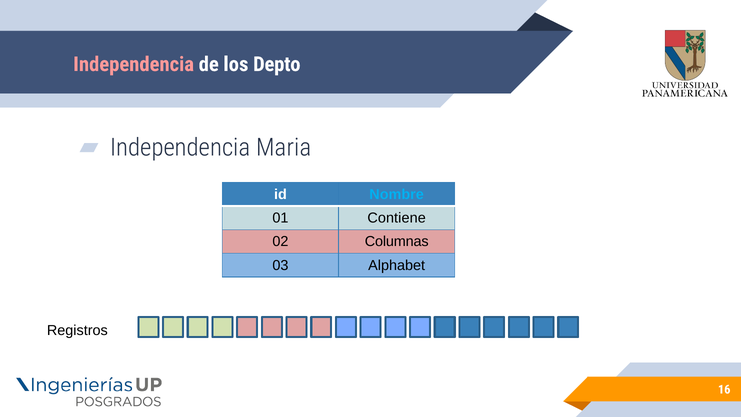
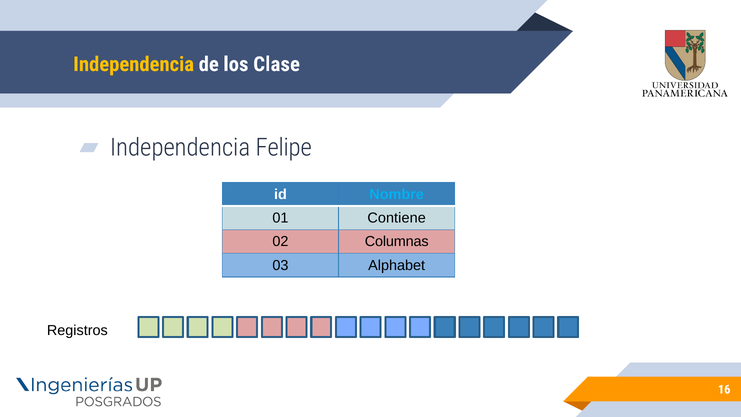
Independencia colour: pink -> yellow (134, 64)
Depto: Depto -> Clase (277, 64)
Maria: Maria -> Felipe (284, 148)
